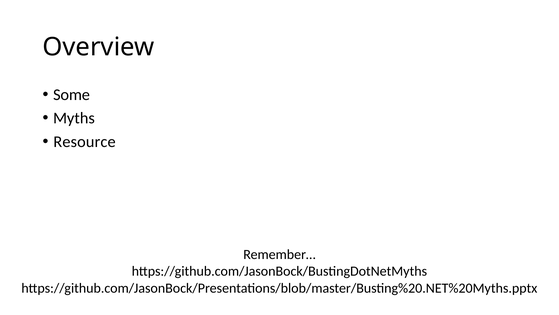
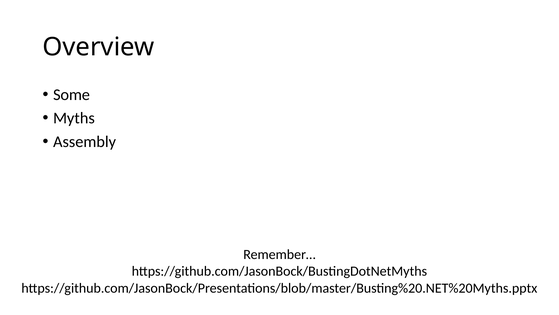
Resource: Resource -> Assembly (85, 141)
